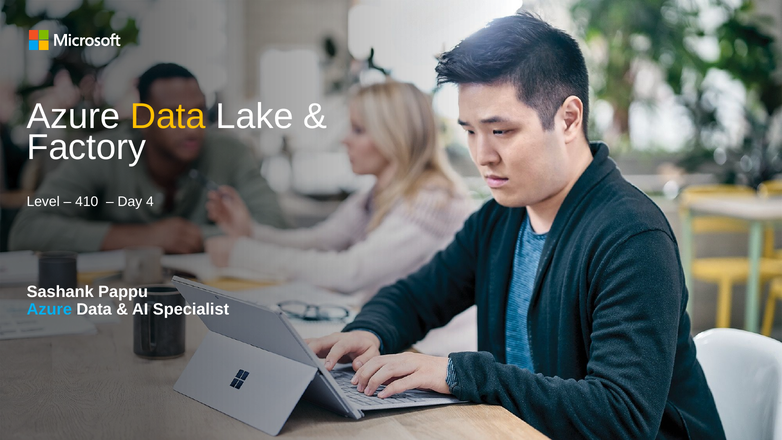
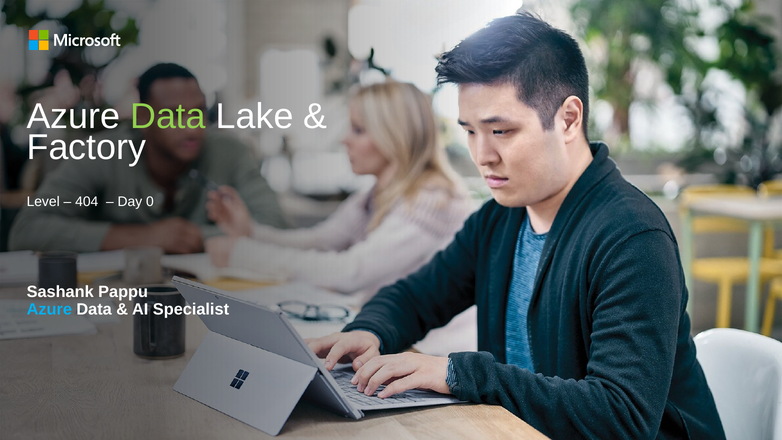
Data colour: yellow -> light green (168, 117)
410: 410 -> 404 (87, 202)
4: 4 -> 0 (150, 202)
